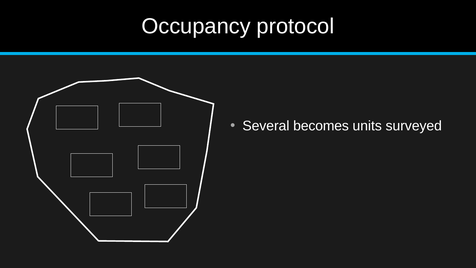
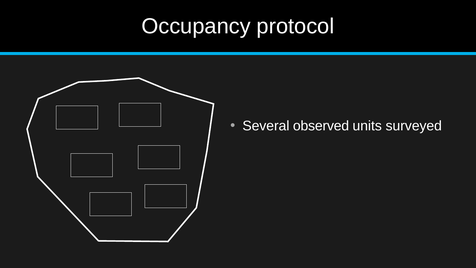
becomes: becomes -> observed (321, 126)
